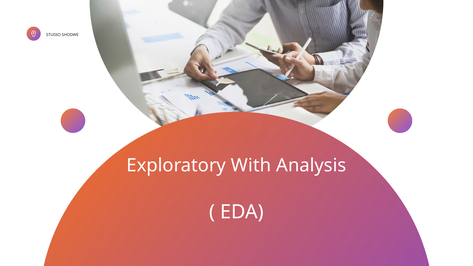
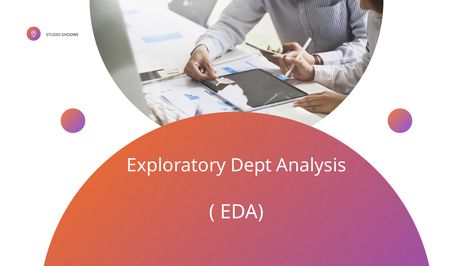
With: With -> Dept (251, 165)
